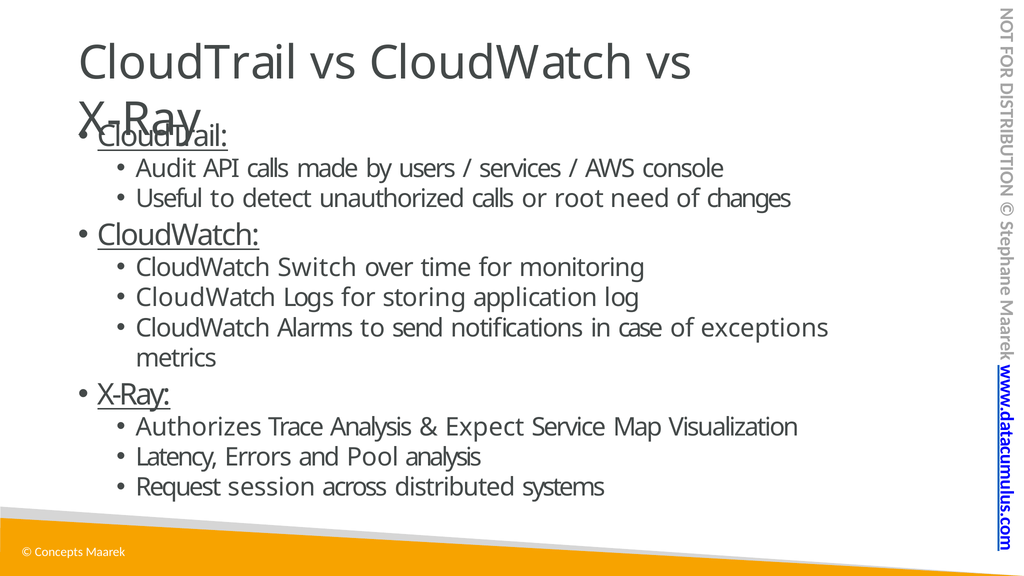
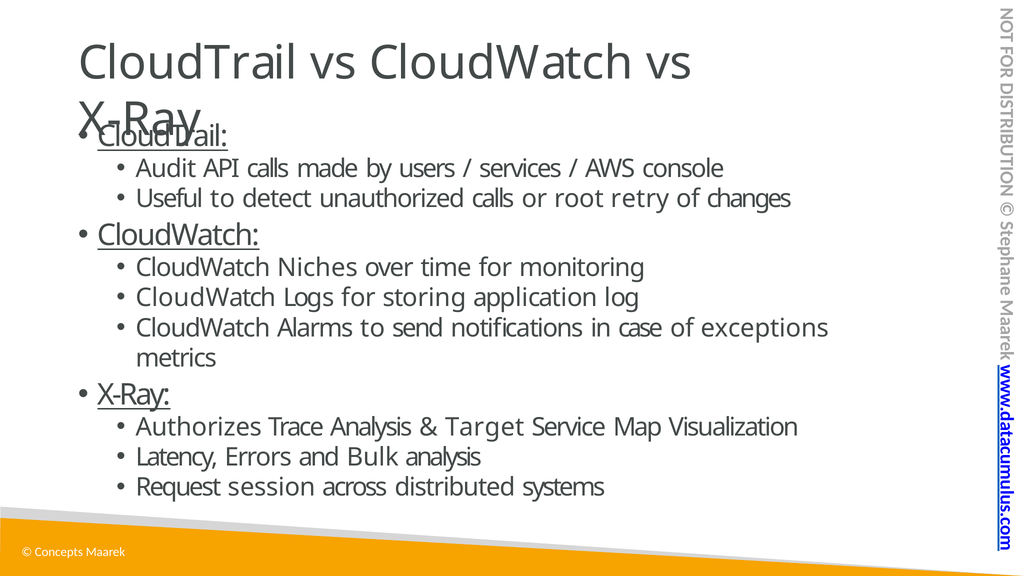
need: need -> retry (640, 199)
Switch: Switch -> Niches (318, 268)
Expect: Expect -> Target (485, 427)
Pool: Pool -> Bulk (373, 457)
